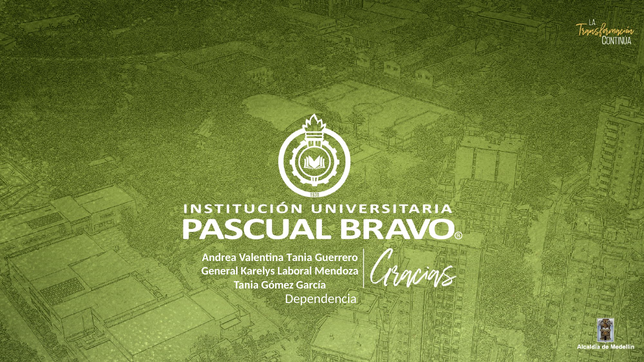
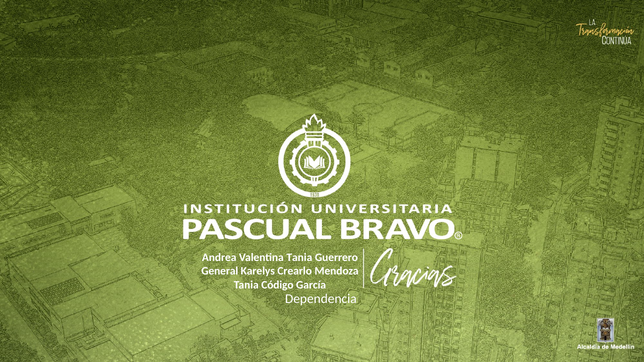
Laboral: Laboral -> Crearlo (295, 271)
Gómez: Gómez -> Código (277, 285)
